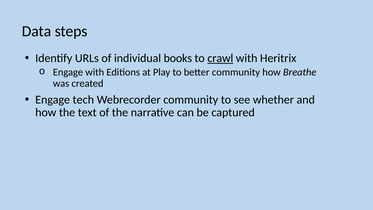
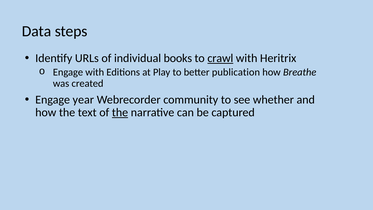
better community: community -> publication (236, 72)
tech: tech -> year (83, 100)
the underline: none -> present (120, 112)
